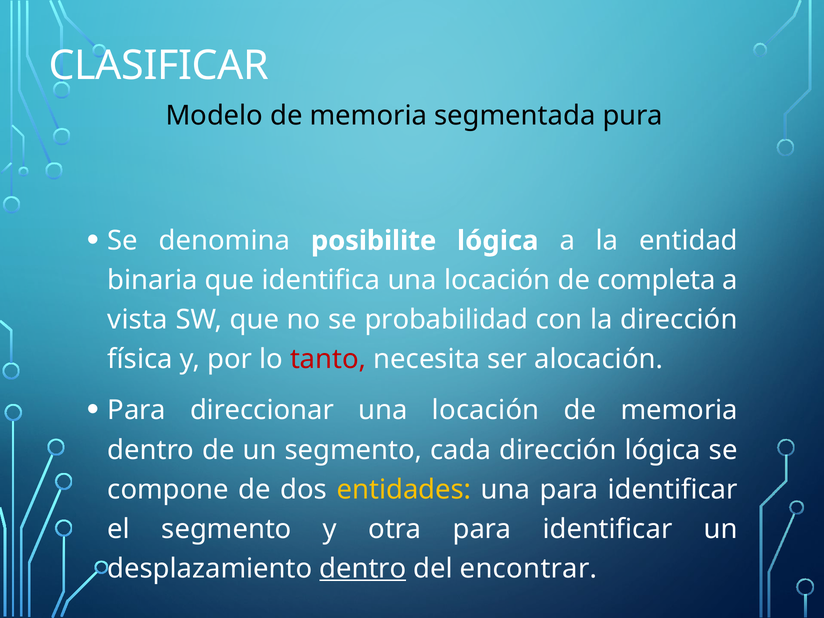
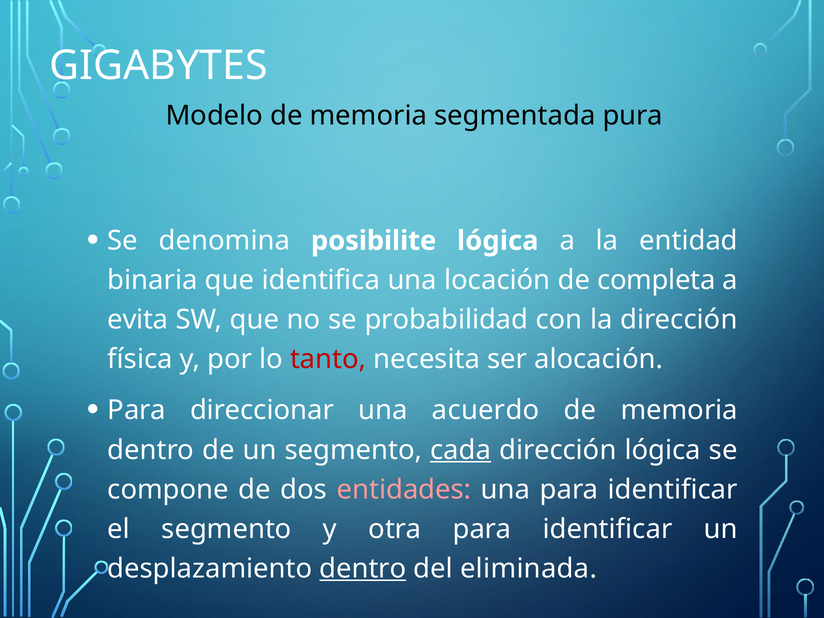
CLASIFICAR: CLASIFICAR -> GIGABYTES (159, 66)
vista: vista -> evita (138, 320)
direccionar una locación: locación -> acuerdo (486, 410)
cada underline: none -> present (461, 450)
entidades colour: yellow -> pink (404, 490)
encontrar: encontrar -> eliminada (529, 569)
